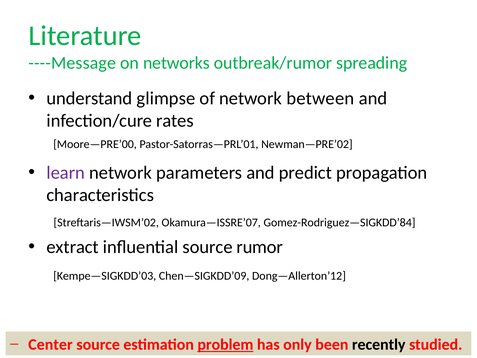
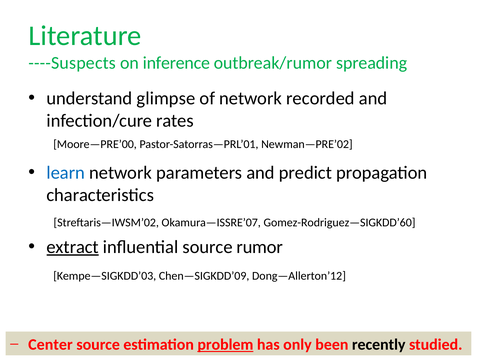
----Message: ----Message -> ----Suspects (72, 63)
networks: networks -> inference (176, 63)
between: between -> recorded (320, 98)
learn colour: purple -> blue (66, 173)
Gomez-Rodriguez—SIGKDD’84: Gomez-Rodriguez—SIGKDD’84 -> Gomez-Rodriguez—SIGKDD’60 (339, 222)
extract underline: none -> present (73, 247)
